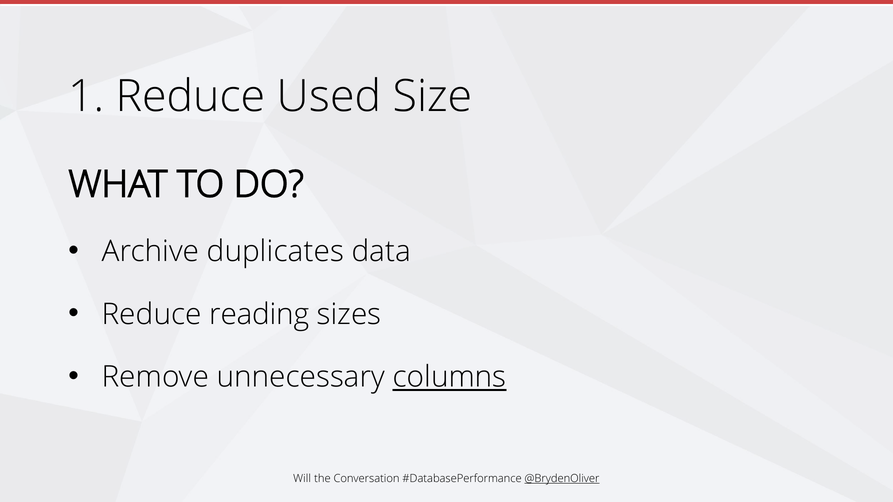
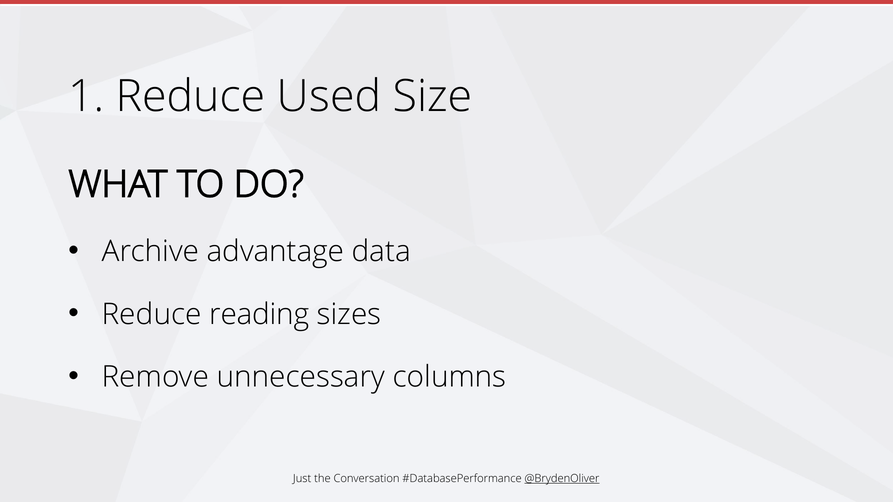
duplicates: duplicates -> advantage (275, 251)
columns underline: present -> none (449, 377)
Will: Will -> Just (302, 479)
